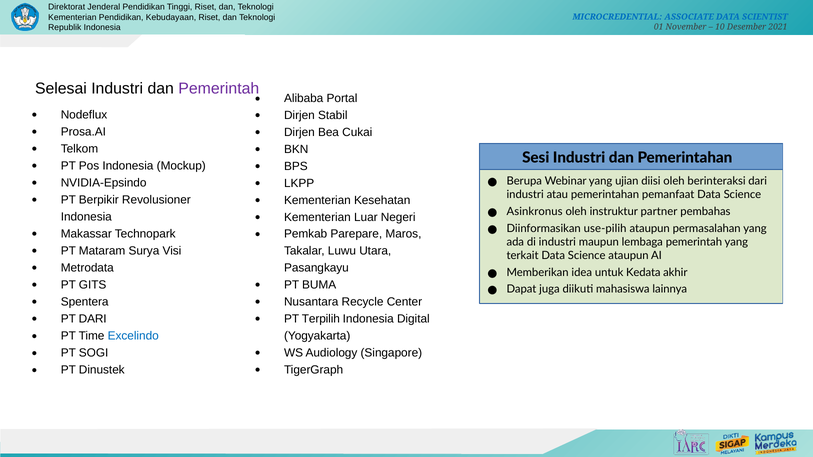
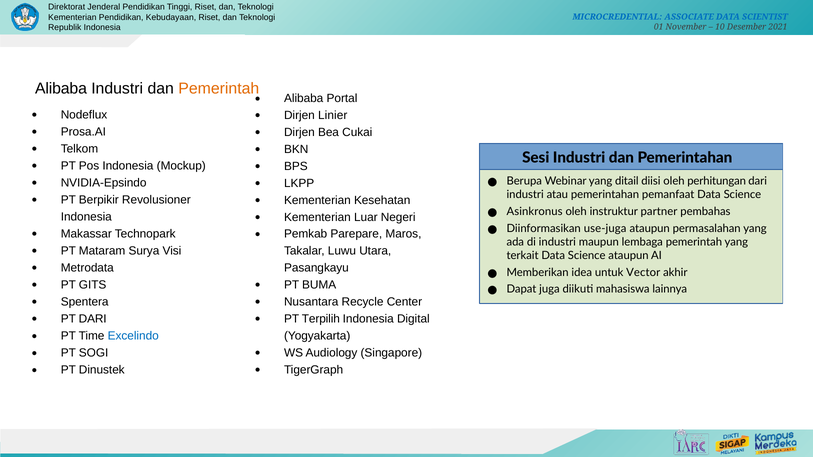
Selesai: Selesai -> Alibaba (61, 89)
Pemerintah colour: purple -> orange (219, 89)
Stabil: Stabil -> Linier (333, 115)
ujian: ujian -> ditail (627, 181)
berinteraksi: berinteraksi -> perhitungan (717, 181)
use-pilih: use-pilih -> use-juga (605, 229)
Kedata: Kedata -> Vector (643, 273)
